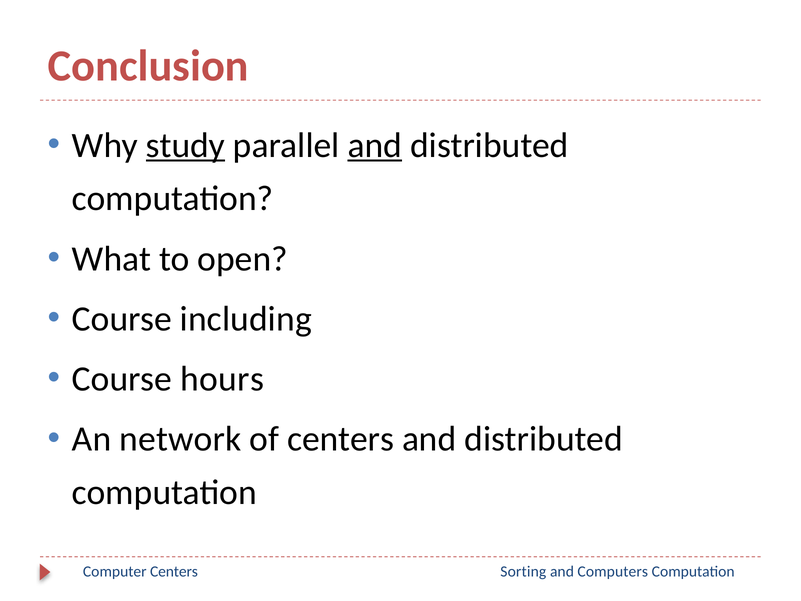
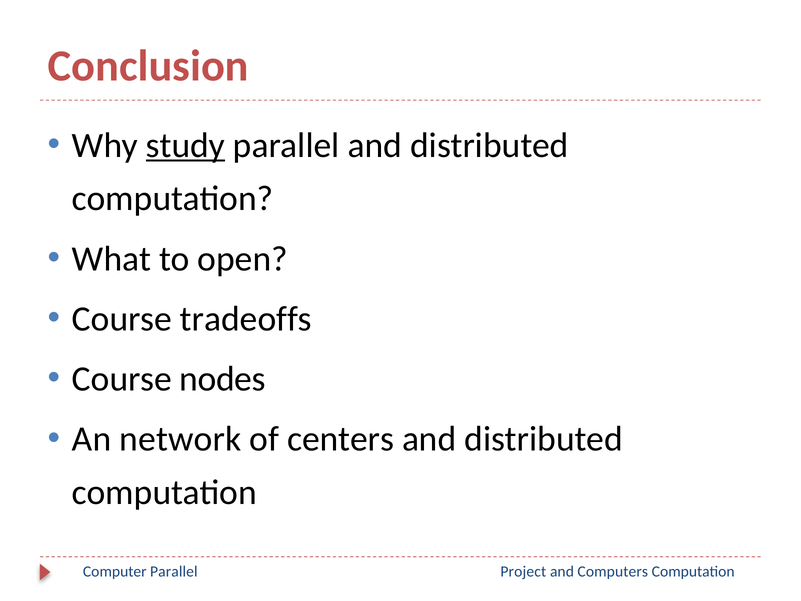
and underline: present -> none (375, 145)
including: including -> tradeoffs (246, 319)
hours: hours -> nodes (223, 379)
Computer Centers: Centers -> Parallel (174, 571)
Sorting: Sorting -> Project (523, 571)
